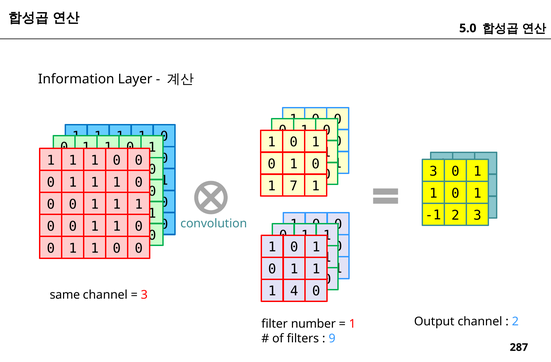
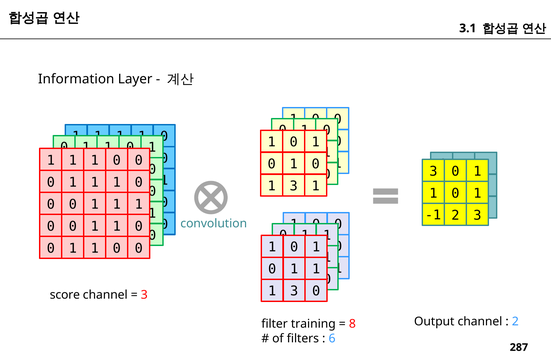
5.0: 5.0 -> 3.1 (468, 28)
7: 7 -> 3 (294, 186)
4: 4 -> 3 (294, 291)
same: same -> score (65, 295)
number: number -> training (313, 324)
1: 1 -> 8 (352, 324)
9: 9 -> 6 (332, 338)
